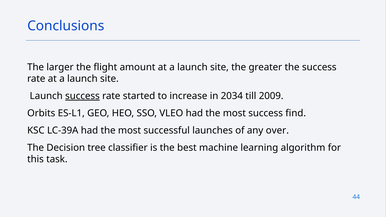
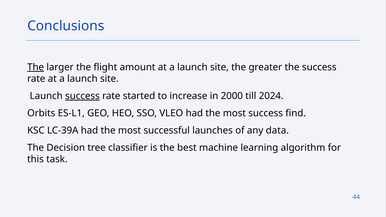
The underline: none -> present (36, 67)
2034: 2034 -> 2000 (232, 96)
2009: 2009 -> 2024 (271, 96)
over: over -> data (277, 130)
